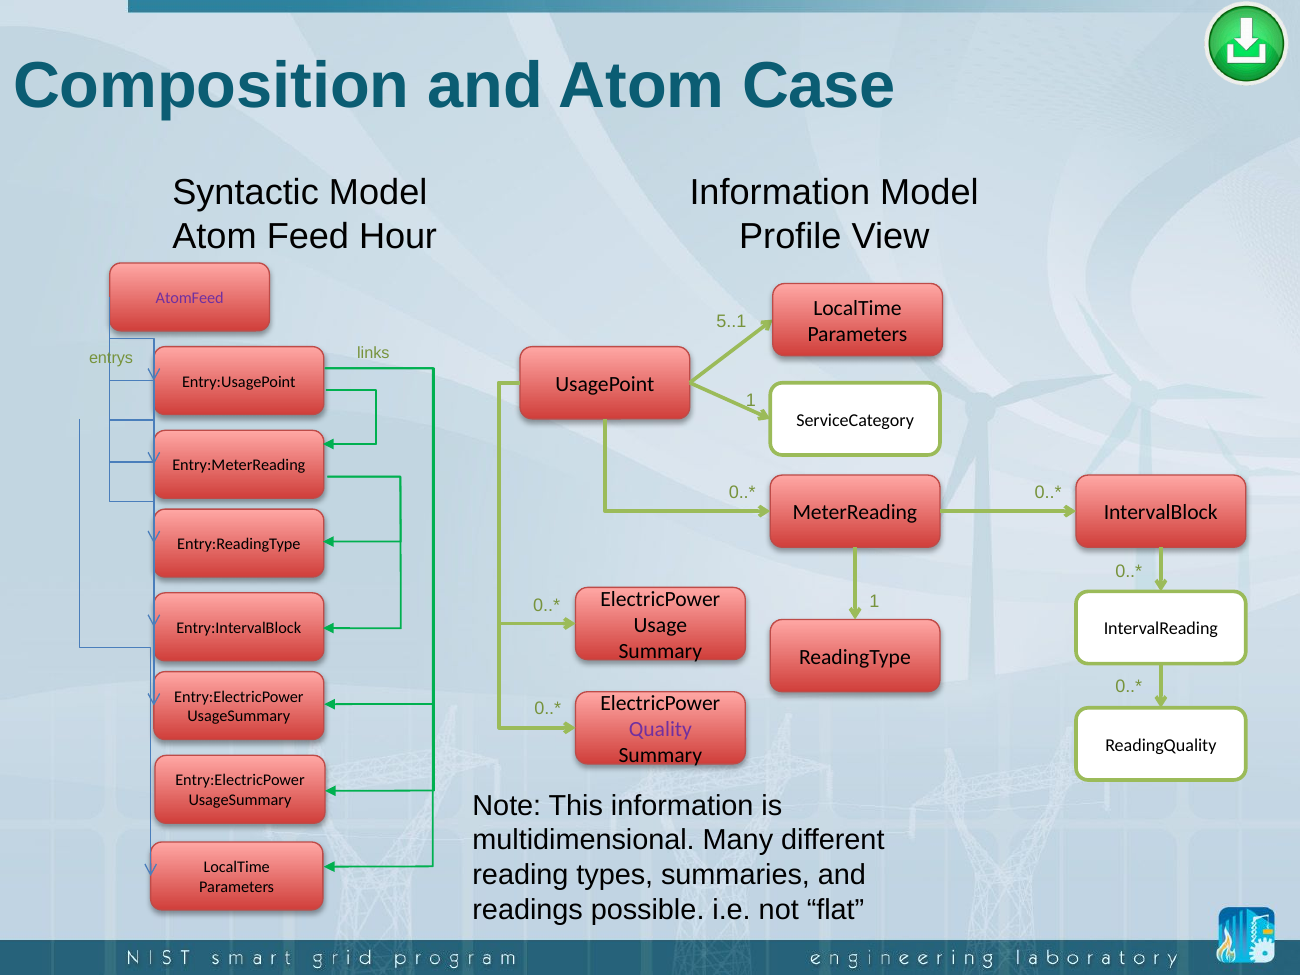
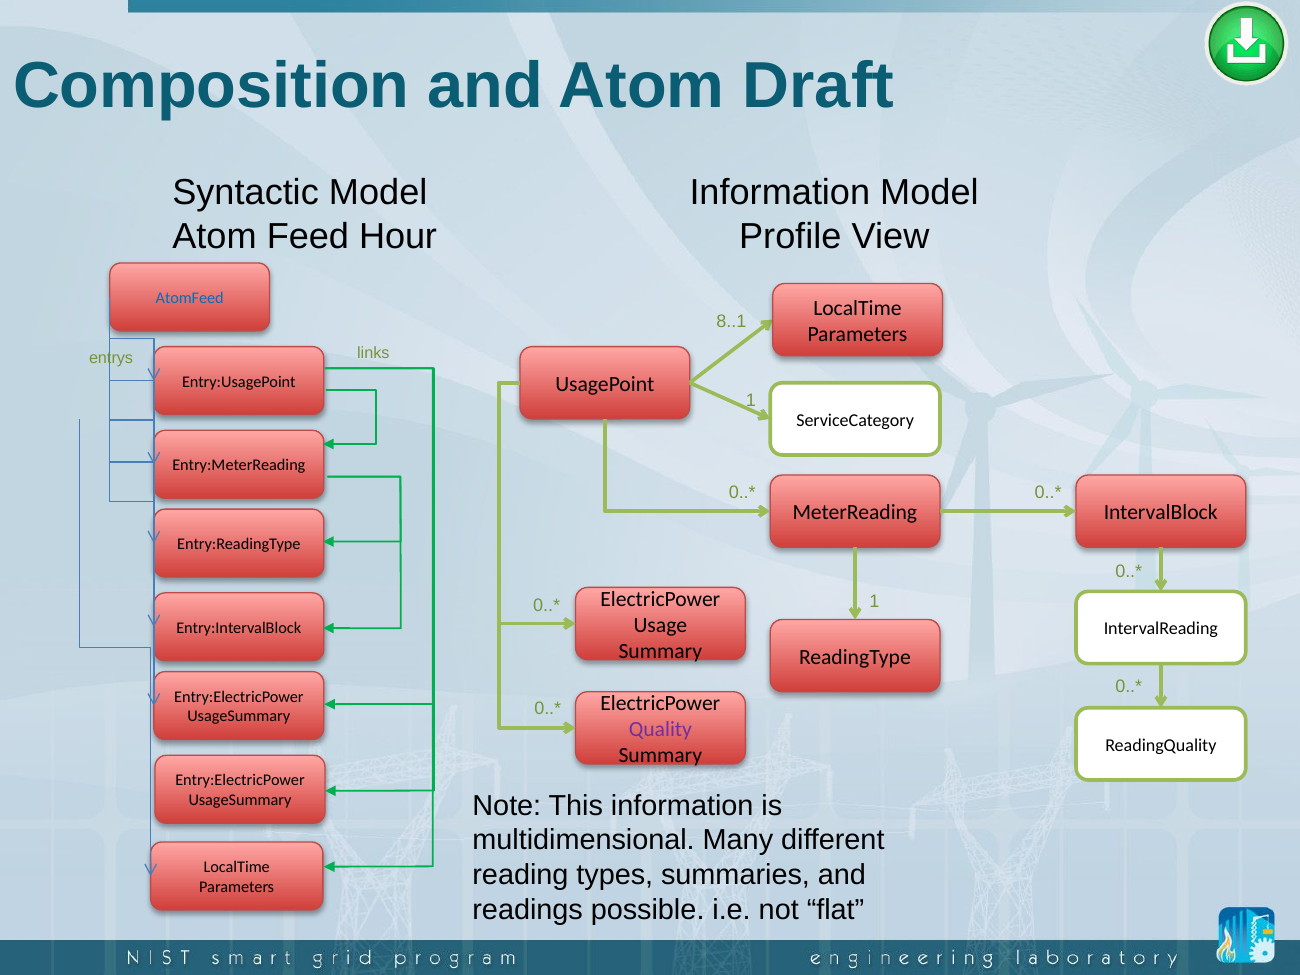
Case: Case -> Draft (819, 86)
AtomFeed colour: purple -> blue (190, 298)
5..1: 5..1 -> 8..1 (731, 322)
